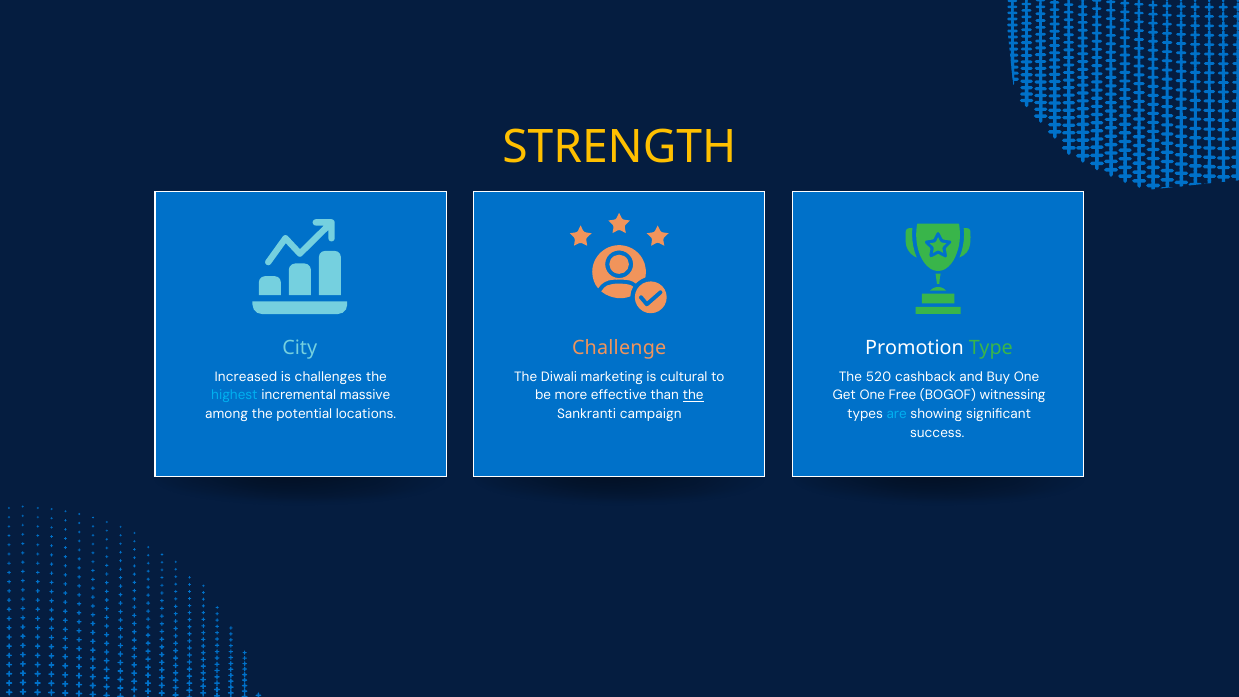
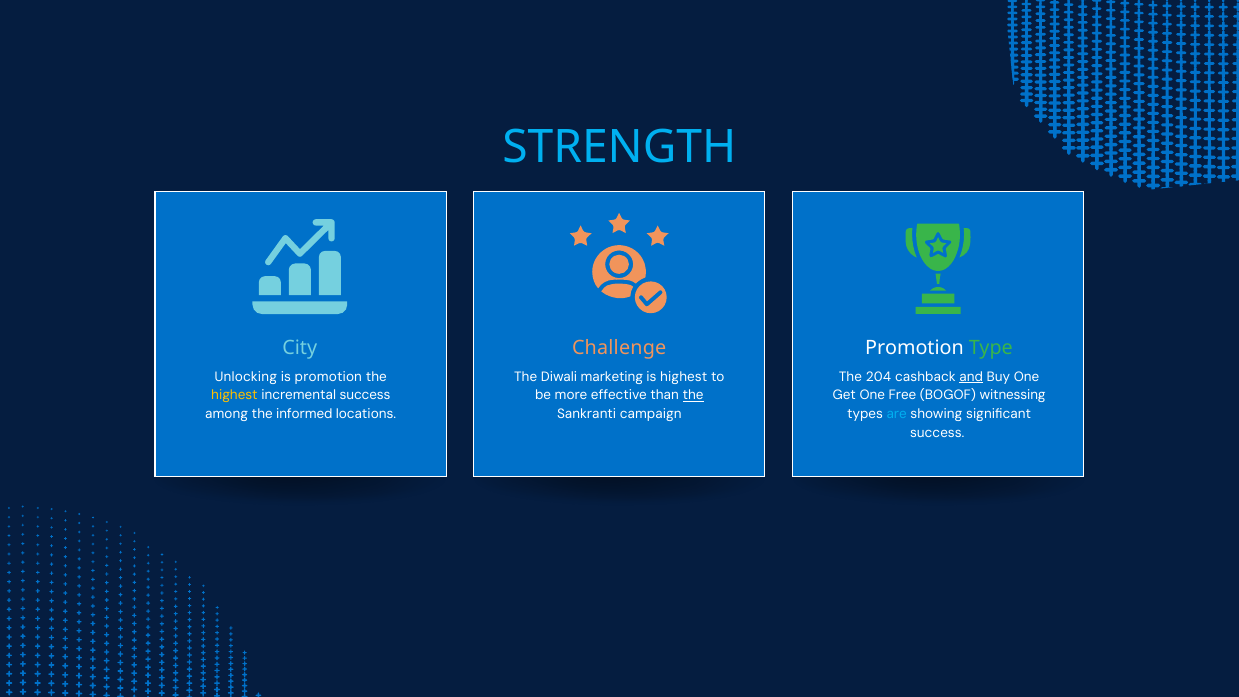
STRENGTH colour: yellow -> light blue (619, 147)
Increased: Increased -> Unlocking (246, 377)
is challenges: challenges -> promotion (328, 377)
is cultural: cultural -> highest (684, 377)
520: 520 -> 204 (878, 377)
and underline: none -> present (971, 377)
highest colour: light blue -> yellow (234, 395)
incremental massive: massive -> success (365, 395)
potential: potential -> informed (304, 414)
